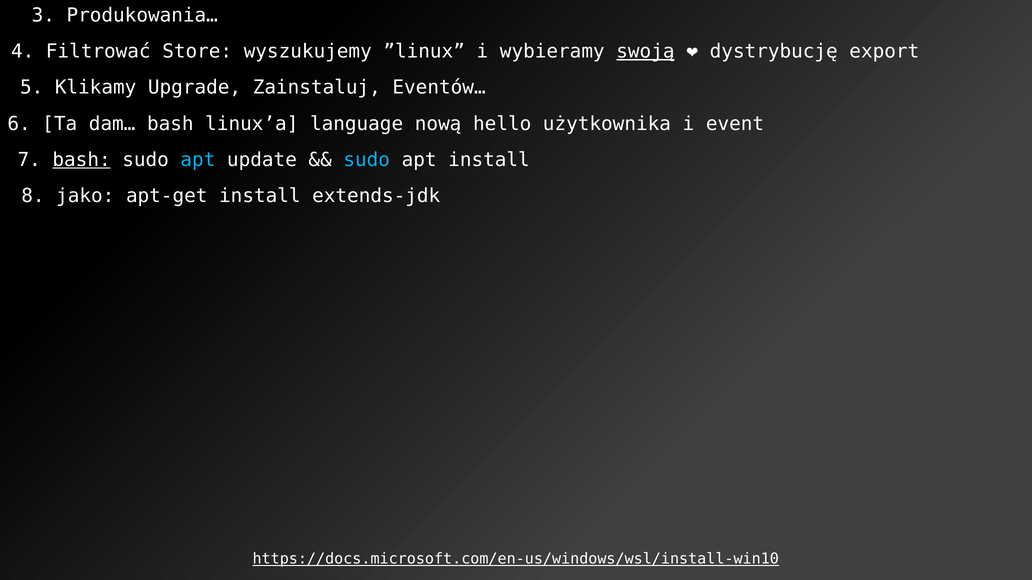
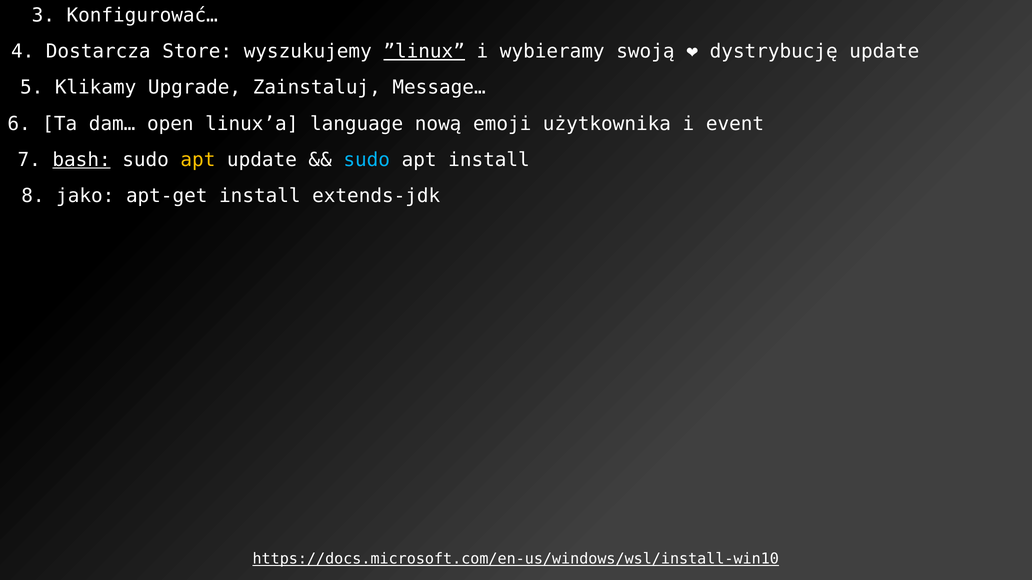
Produkowania…: Produkowania… -> Konfigurować… (142, 15)
Filtrować: Filtrować -> Dostarcza (98, 52)
”linux underline: none -> present (424, 52)
swoją underline: present -> none (645, 52)
dystrybucję export: export -> update (884, 52)
Eventów…: Eventów… -> Message… (439, 88)
dam… bash: bash -> open (170, 124)
hello: hello -> emoji (502, 124)
apt colour: light blue -> yellow (198, 160)
